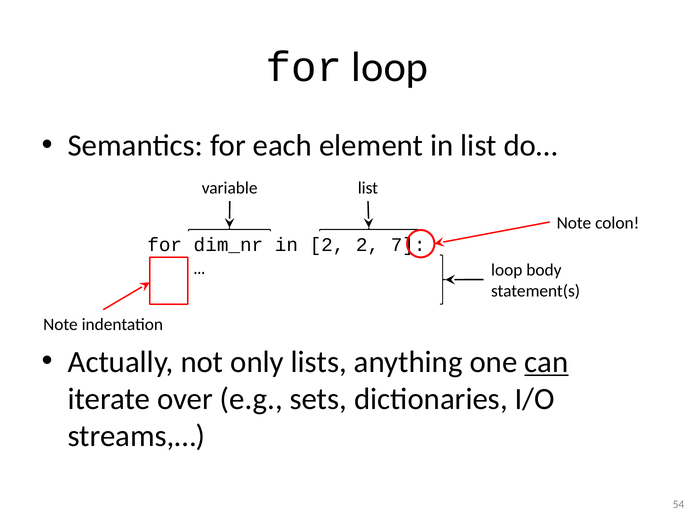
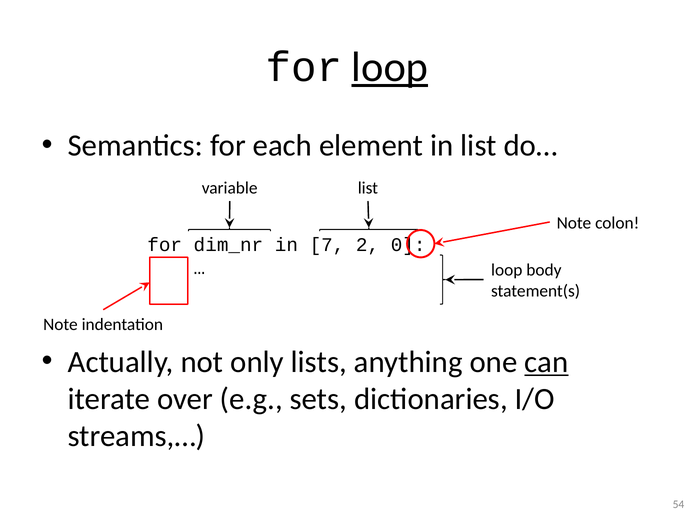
loop underline: none -> present (390, 67)
in 2: 2 -> 7 (327, 245)
7: 7 -> 0 (408, 245)
